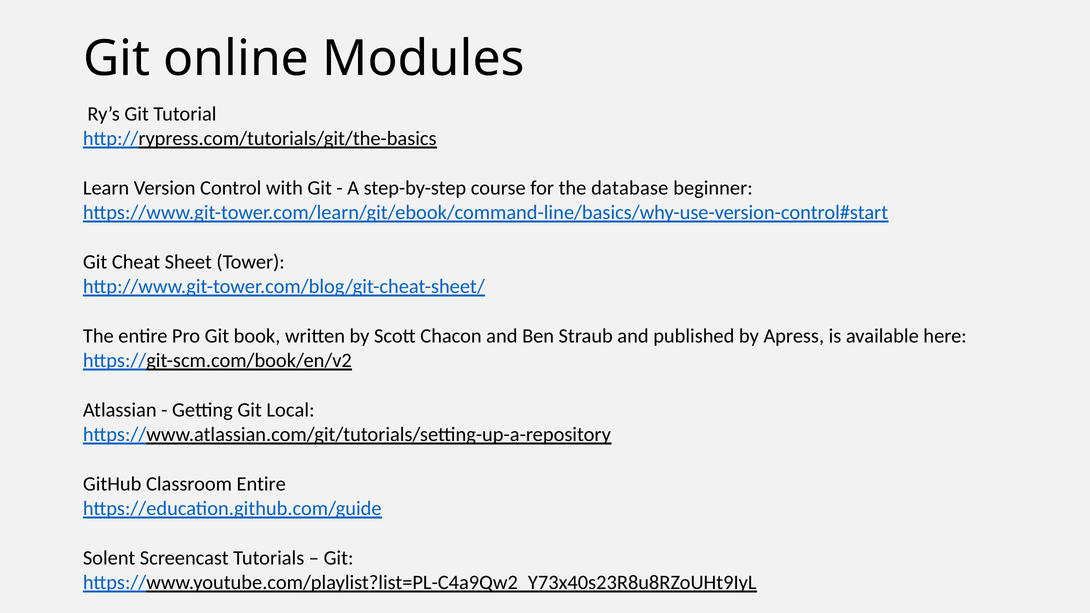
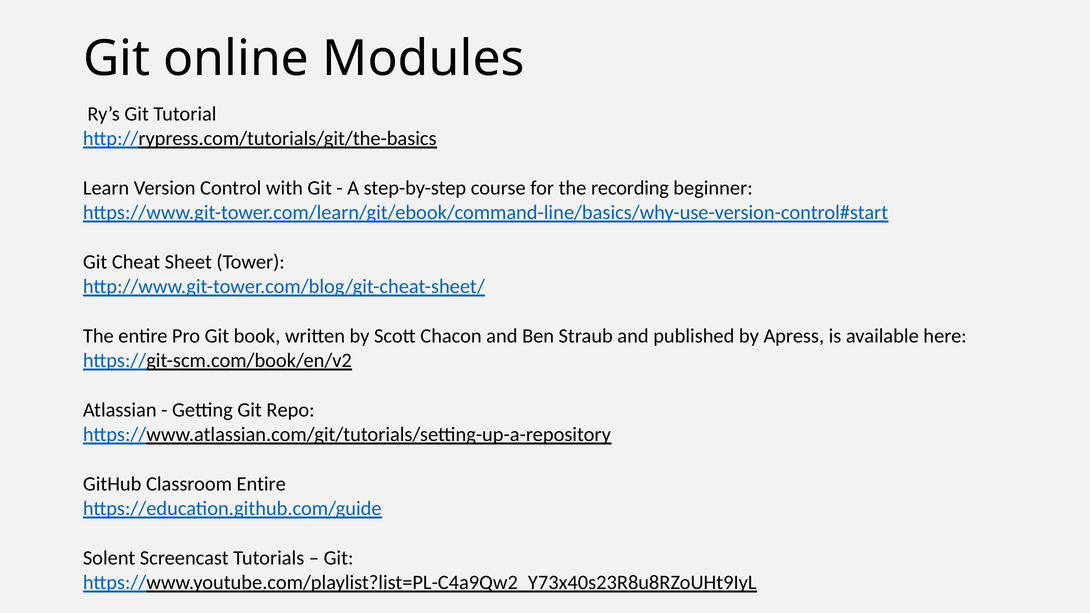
database: database -> recording (630, 188)
Local: Local -> Repo (291, 410)
